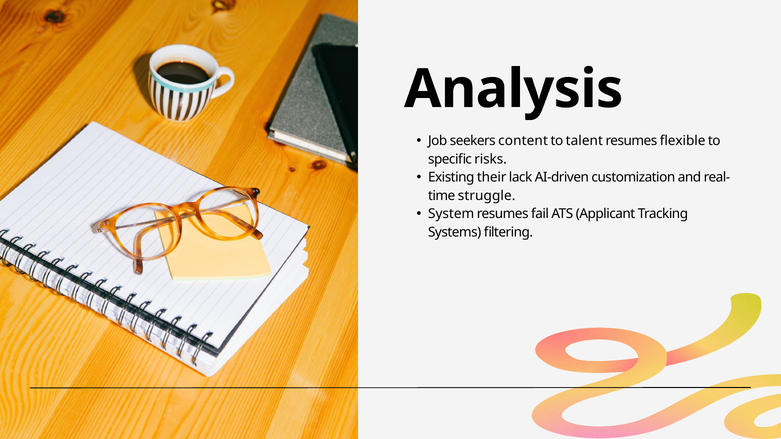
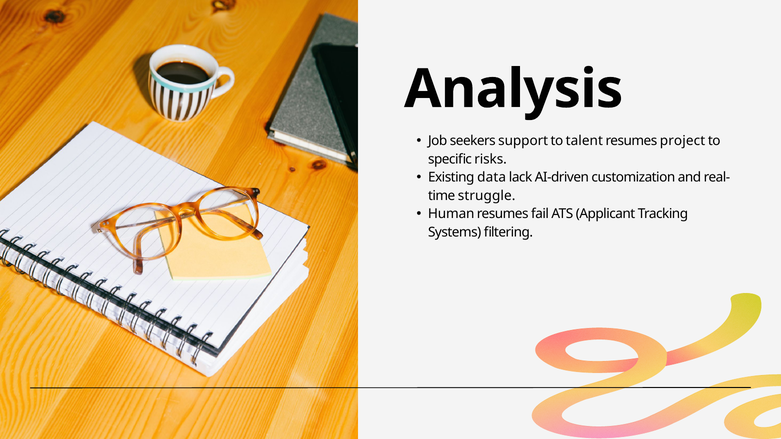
content: content -> support (523, 141)
flexible: flexible -> project (683, 141)
their: their -> data (492, 178)
System: System -> Human (451, 214)
